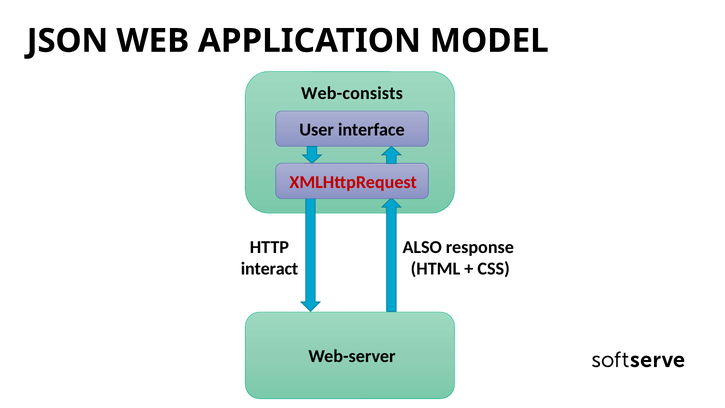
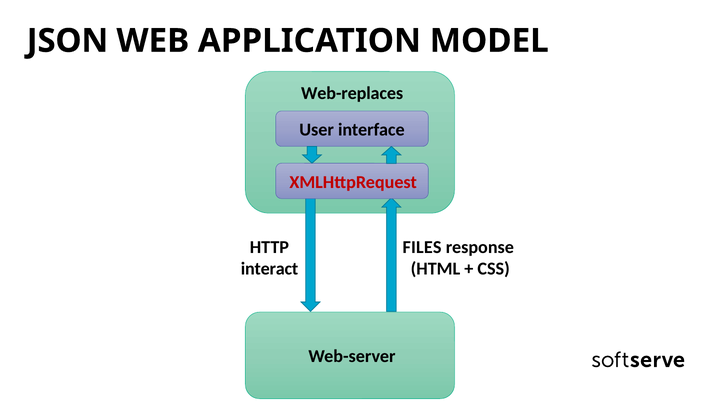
Web-consists: Web-consists -> Web-replaces (352, 93)
ALSO: ALSO -> FILES (422, 247)
